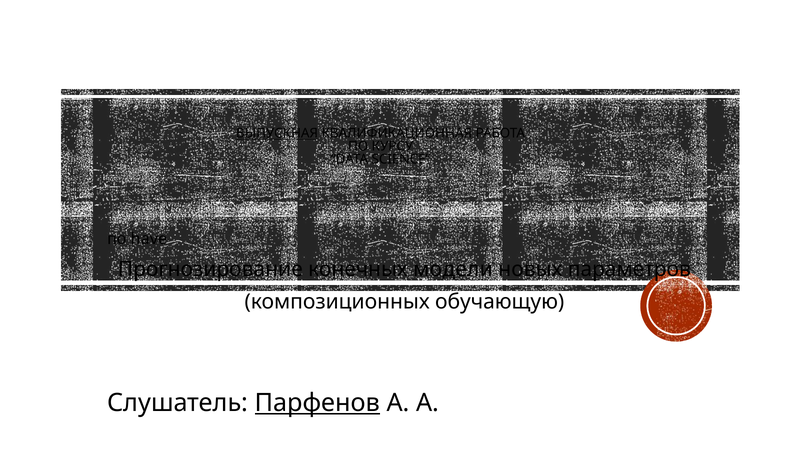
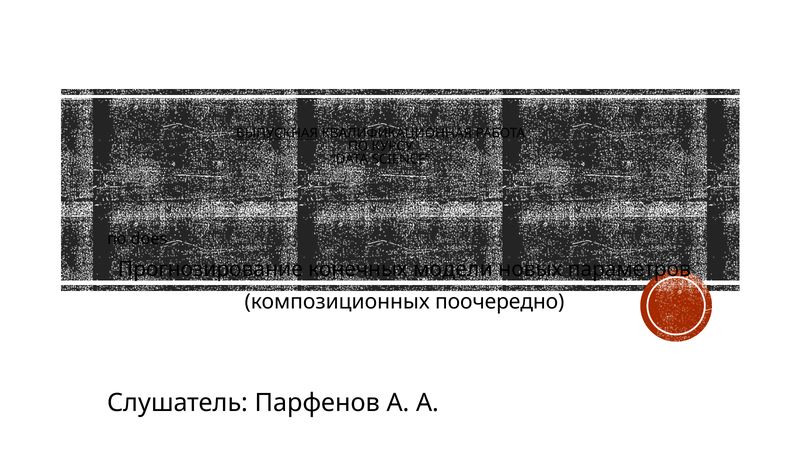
have: have -> does (149, 239)
обучающую: обучающую -> поочередно (500, 302)
Парфенов underline: present -> none (317, 403)
